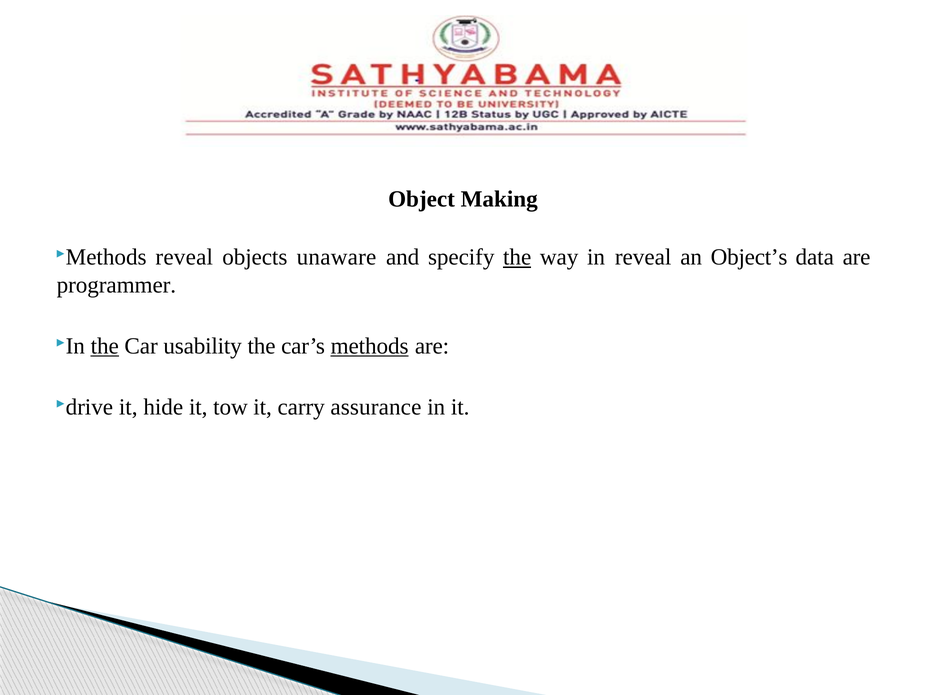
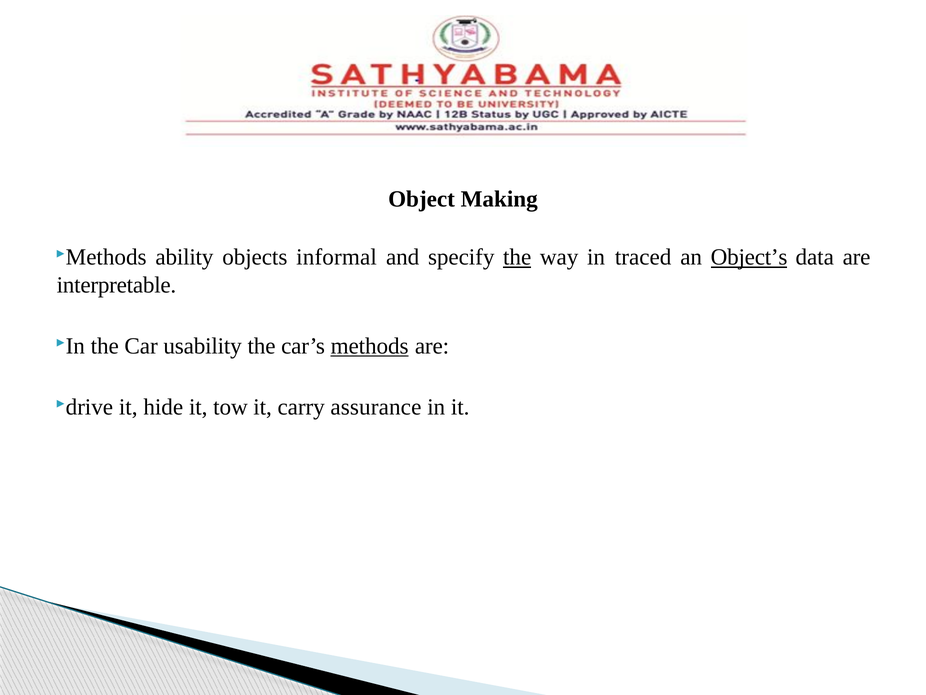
reveal: reveal -> ability (184, 257)
unaware: unaware -> informal (337, 257)
in reveal: reveal -> traced (643, 257)
Object’s underline: none -> present (749, 257)
programmer: programmer -> interpretable (116, 285)
the underline: present -> none (105, 346)
